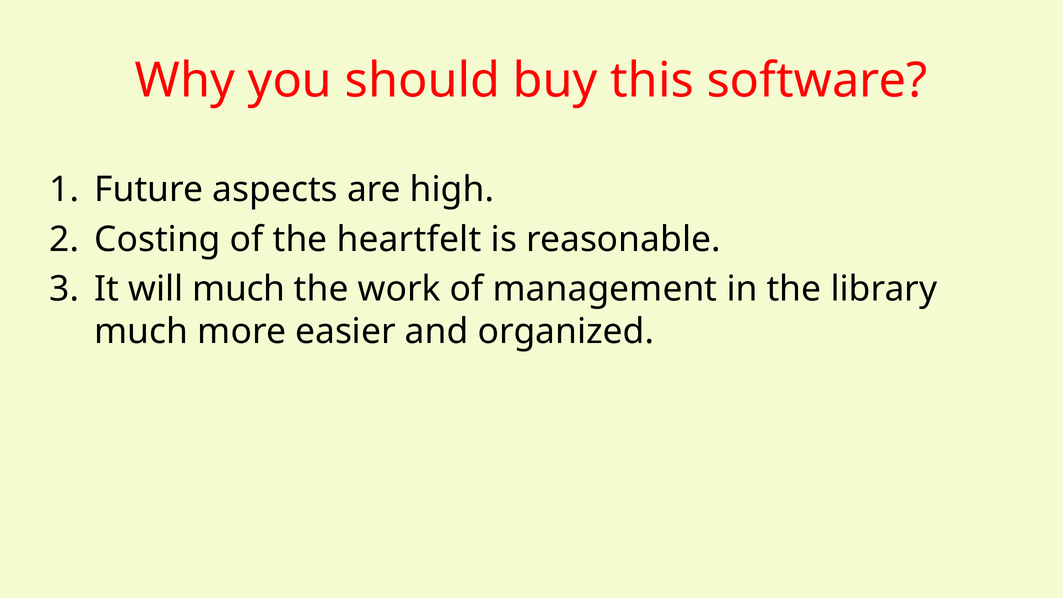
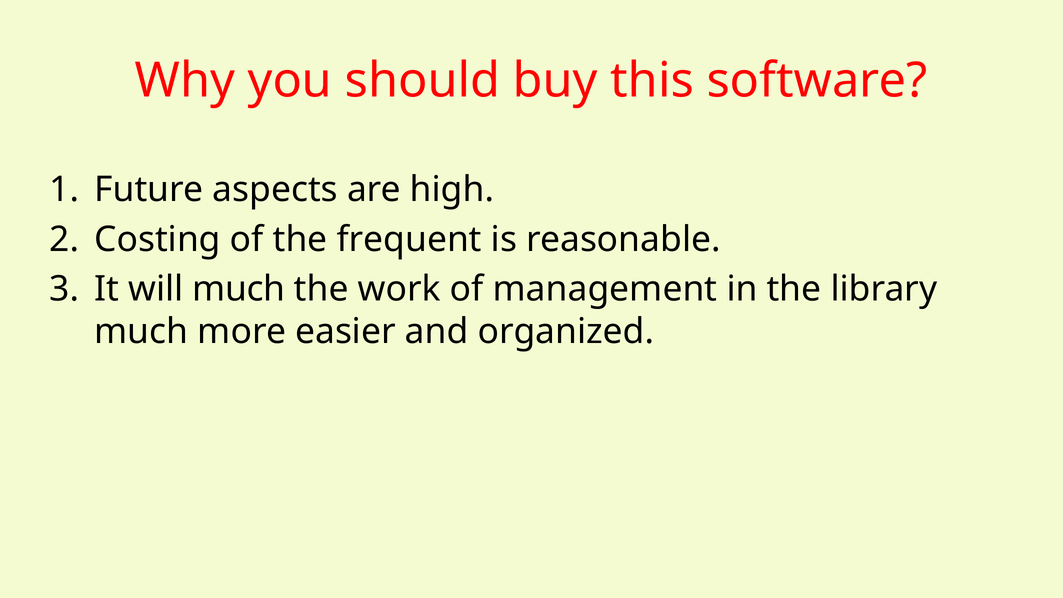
heartfelt: heartfelt -> frequent (409, 239)
